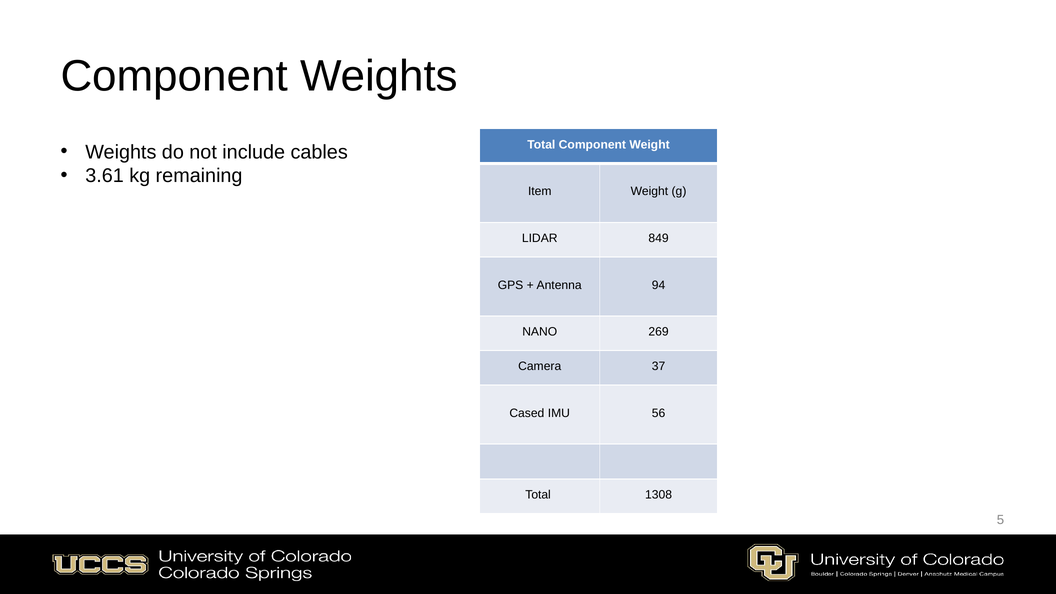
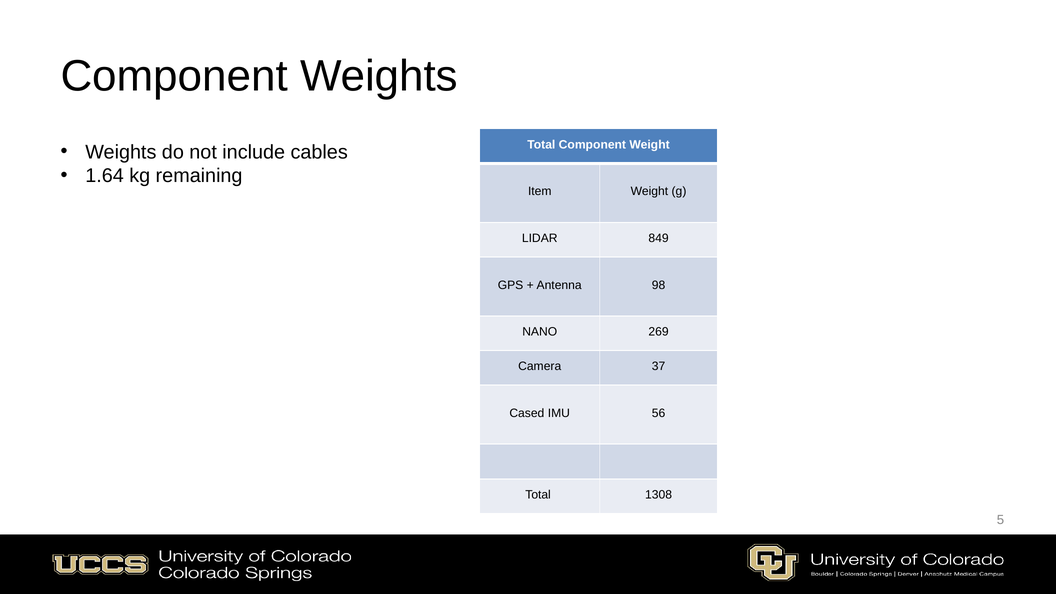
3.61: 3.61 -> 1.64 (105, 176)
94: 94 -> 98 (659, 285)
